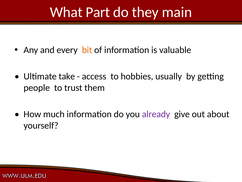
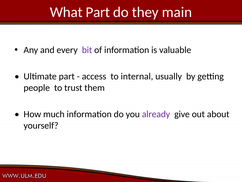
bit colour: orange -> purple (87, 50)
Ultimate take: take -> part (67, 76)
hobbies: hobbies -> internal (137, 76)
